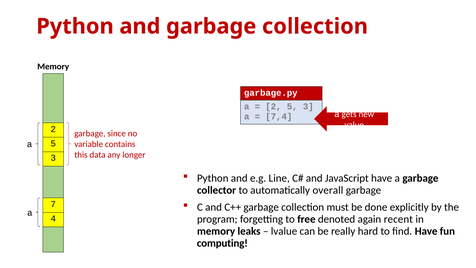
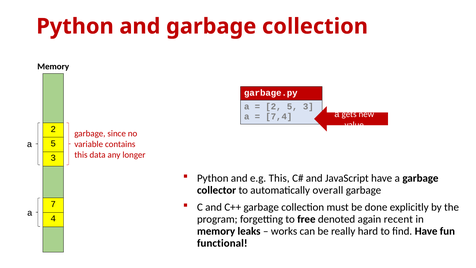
e.g Line: Line -> This (279, 178)
lvalue: lvalue -> works (284, 231)
computing: computing -> functional (222, 243)
